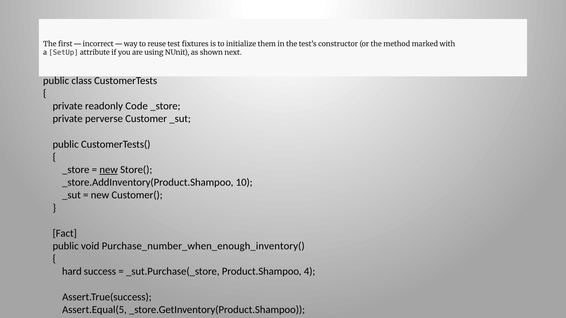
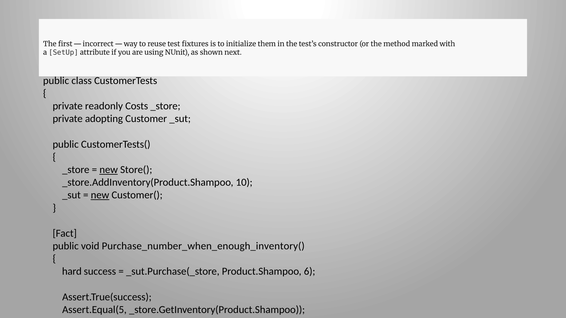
Code: Code -> Costs (137, 106)
perverse: perverse -> adopting (104, 119)
new underline: none -> present (100, 195)
4: 4 -> 6 (310, 272)
